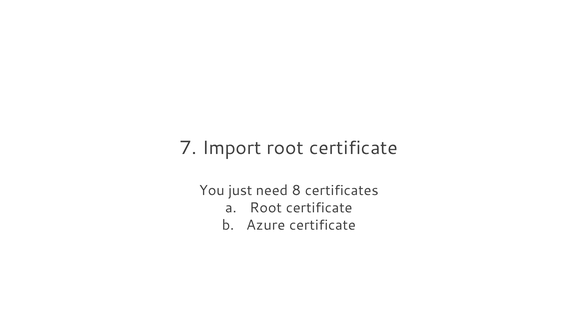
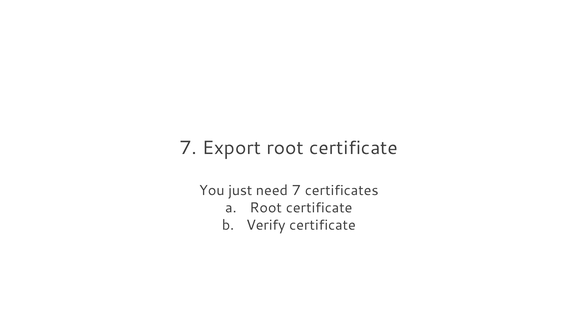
Import: Import -> Export (232, 148)
need 8: 8 -> 7 (296, 191)
Azure: Azure -> Verify (266, 225)
